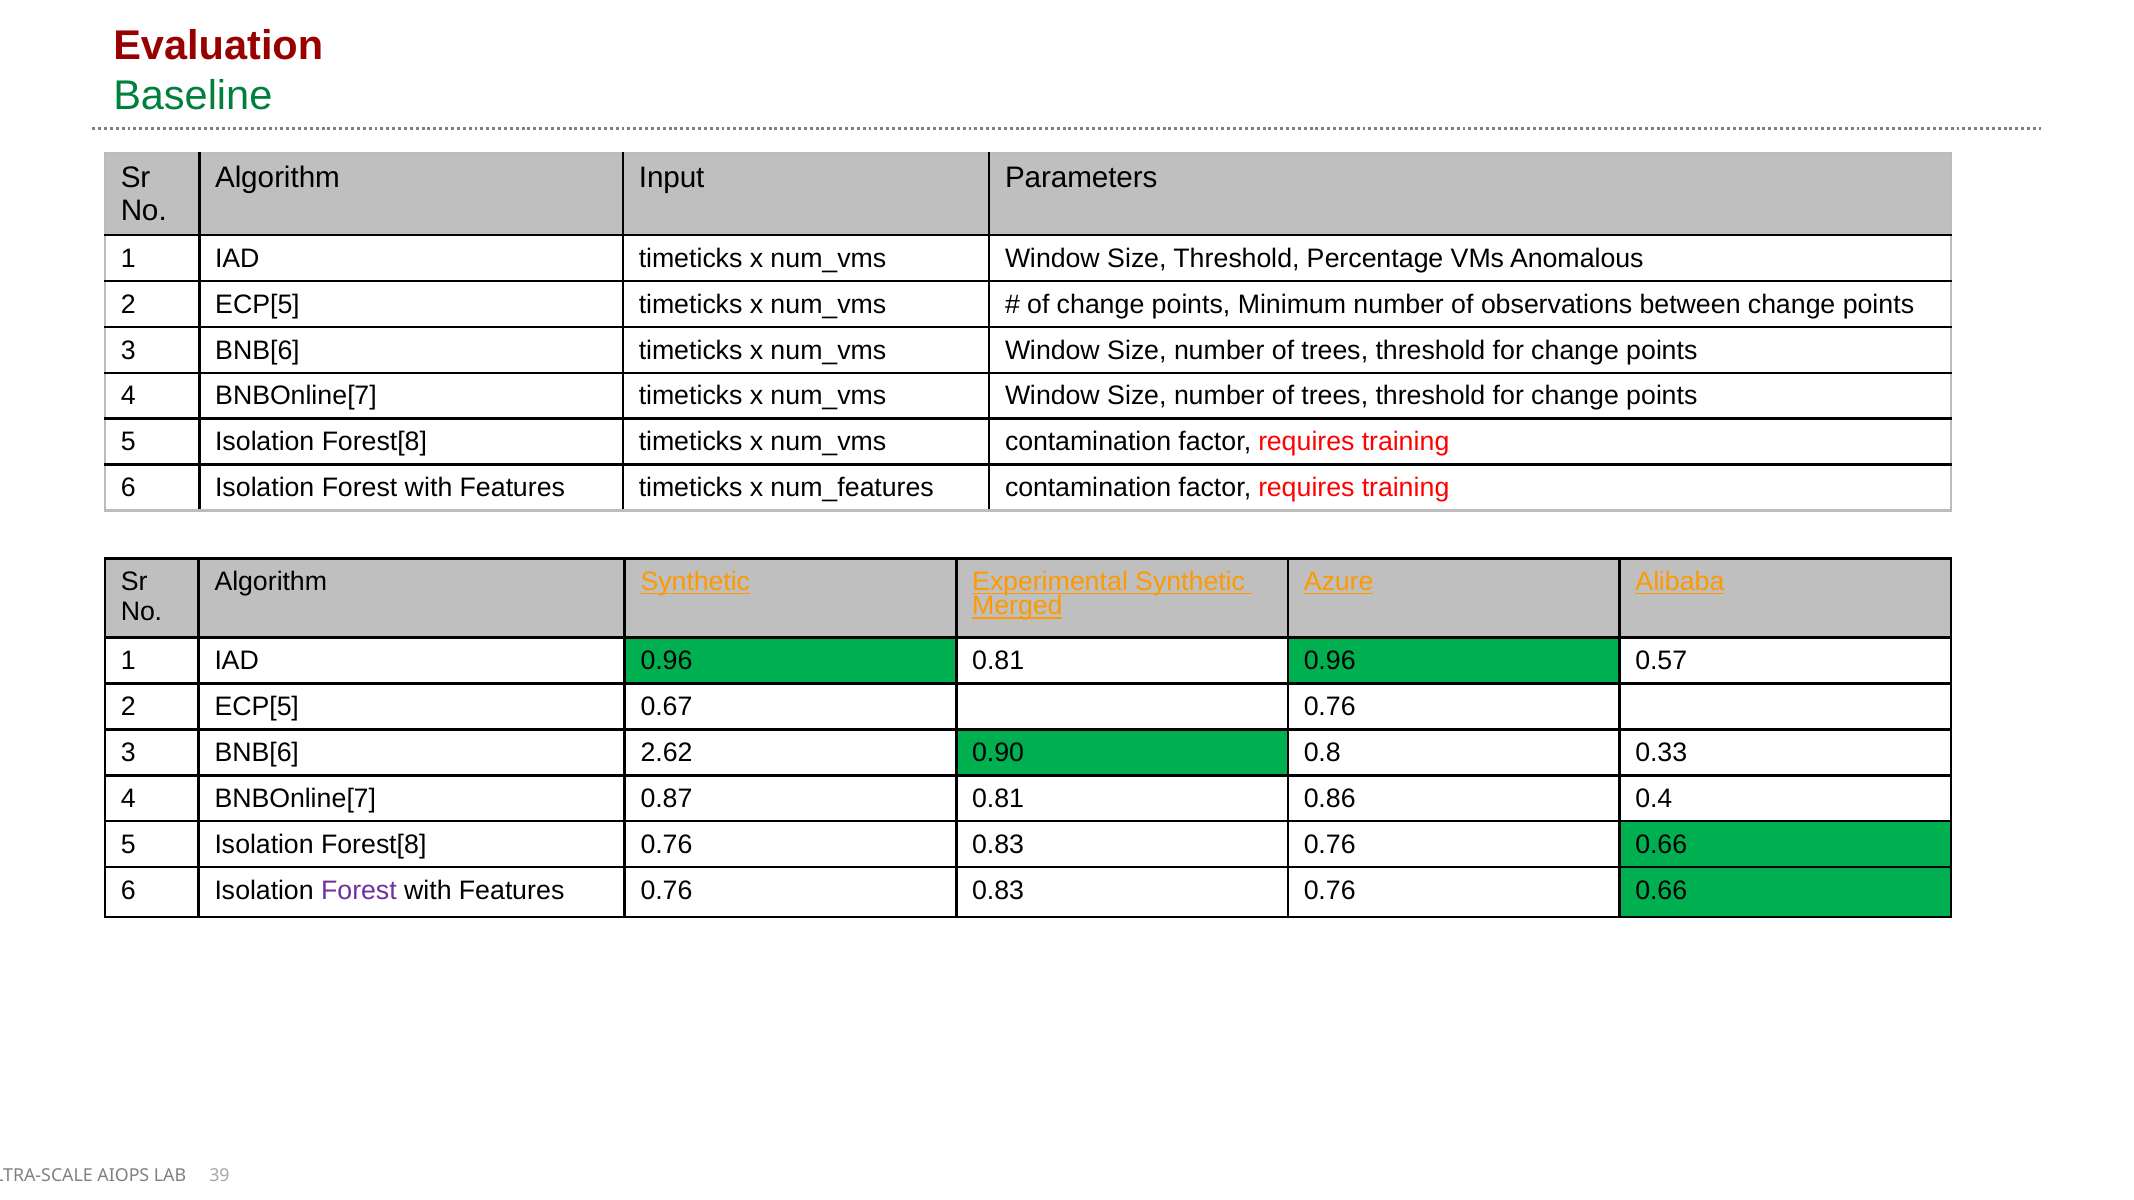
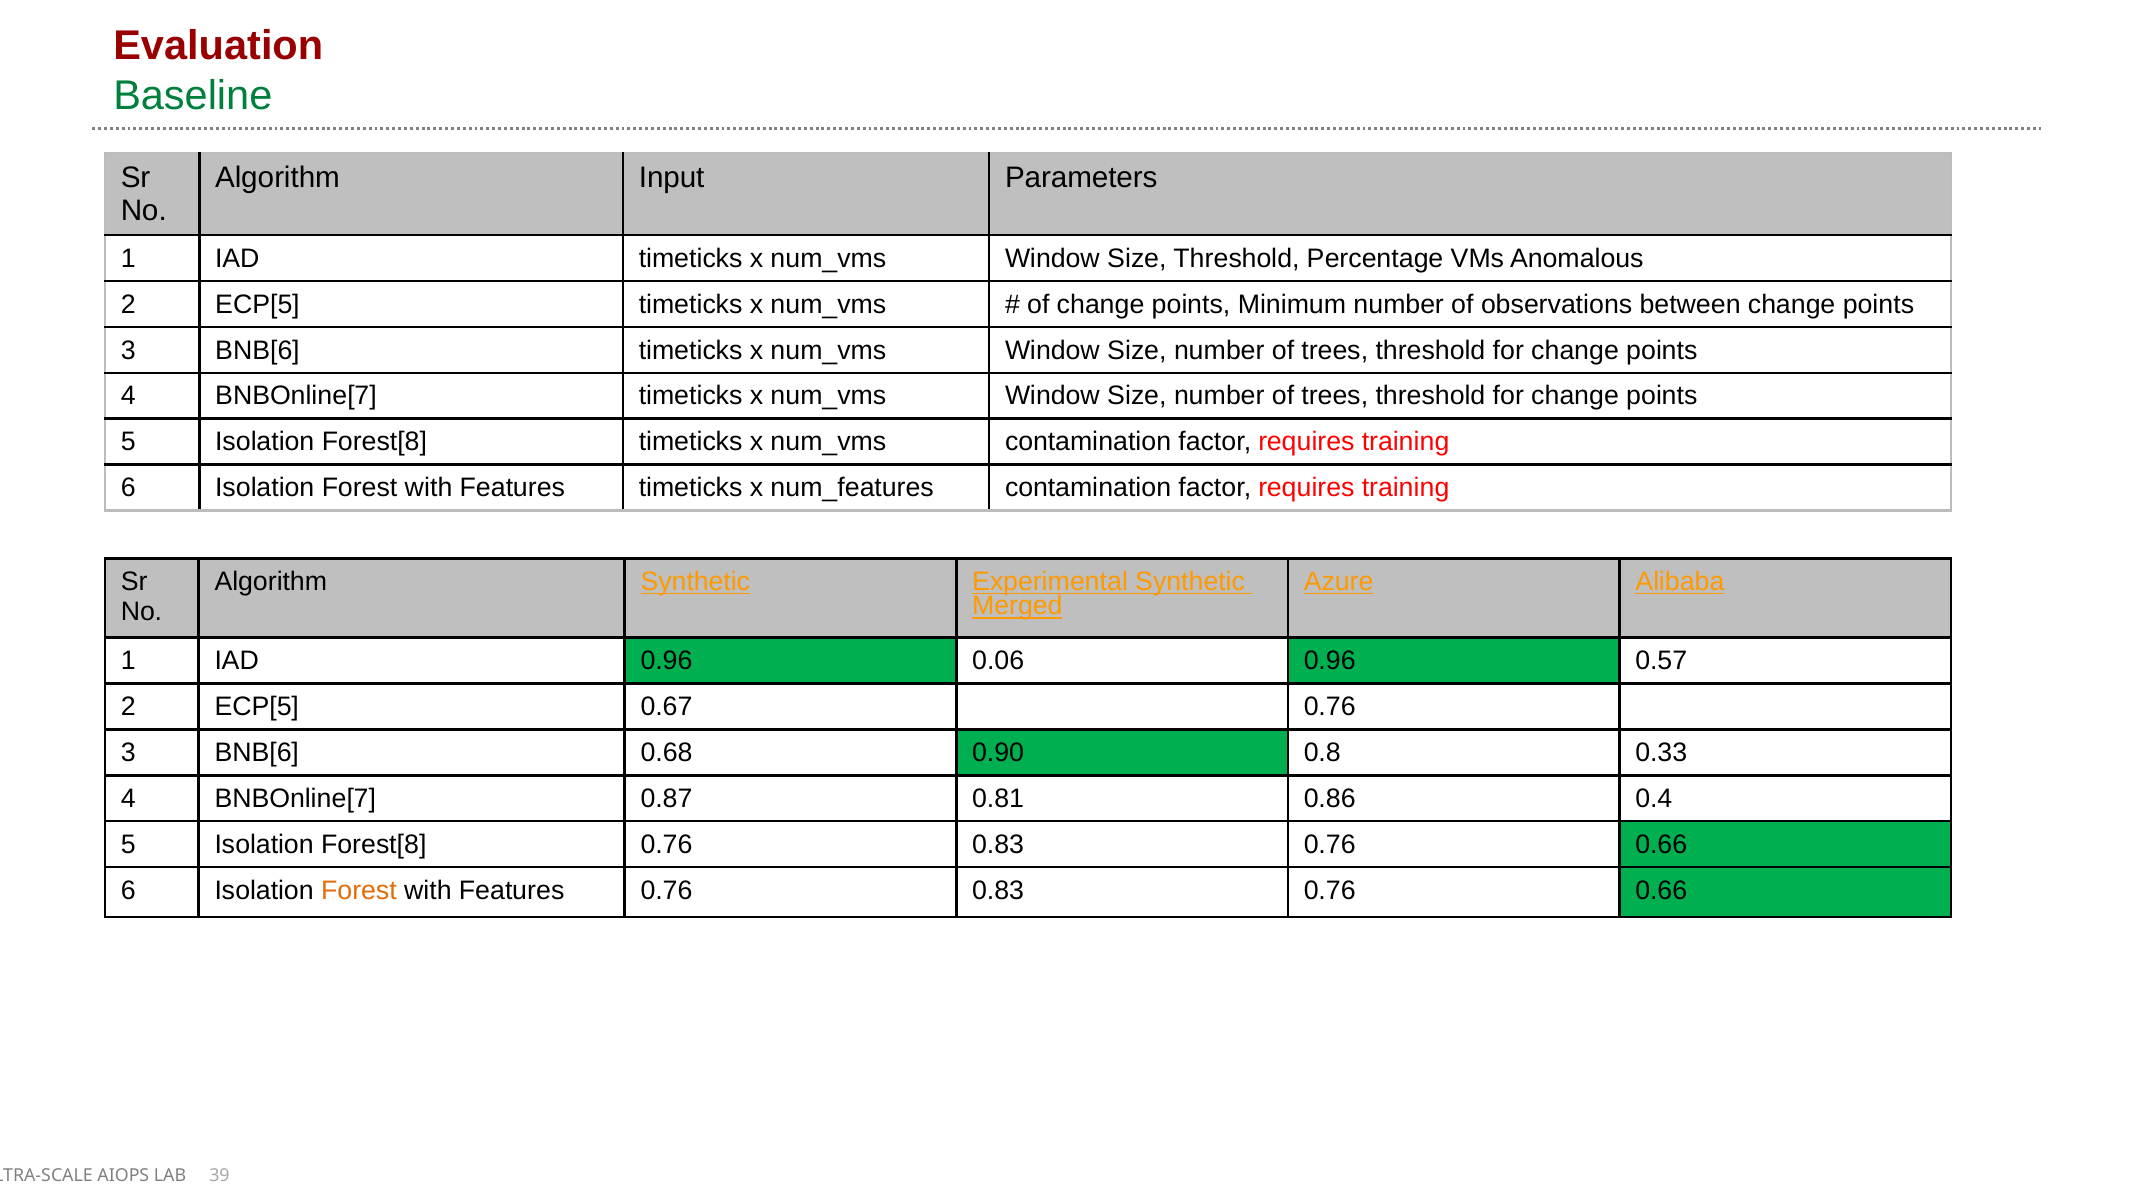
0.96 0.81: 0.81 -> 0.06 (998, 661)
2.62: 2.62 -> 0.68 (667, 753)
Forest colour: purple -> orange (359, 891)
